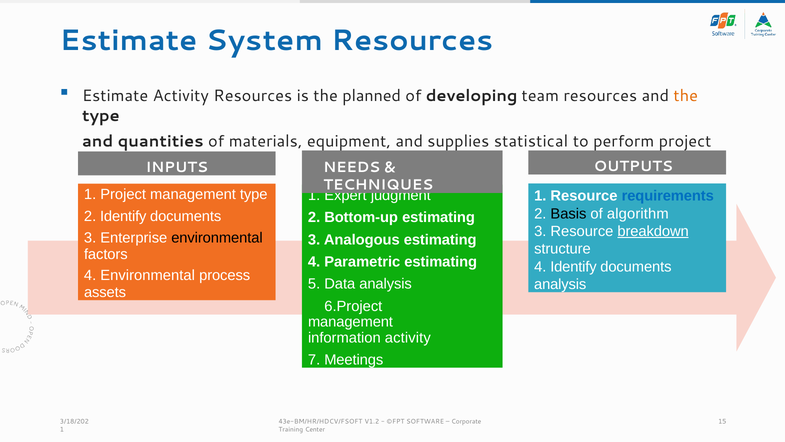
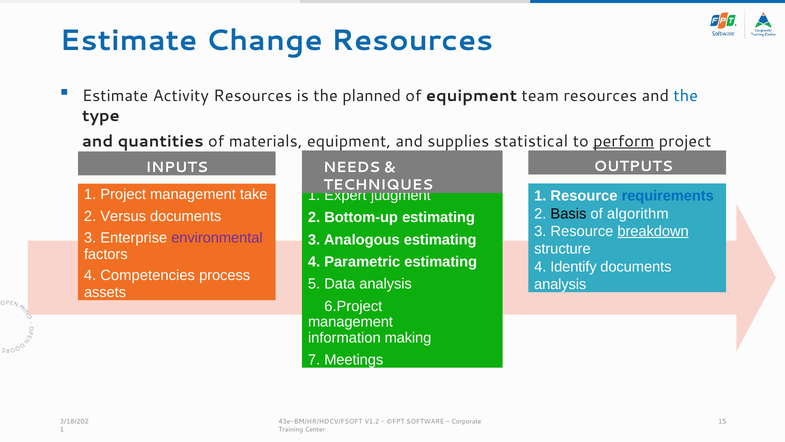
System: System -> Change (264, 41)
of developing: developing -> equipment (472, 96)
the colour: orange -> blue (686, 96)
perform underline: none -> present (624, 141)
management type: type -> take (254, 194)
Identify: Identify -> Versus (123, 216)
environmental colour: black -> purple (217, 237)
Environmental: Environmental -> Competencies (148, 275)
information activity: activity -> making (408, 338)
